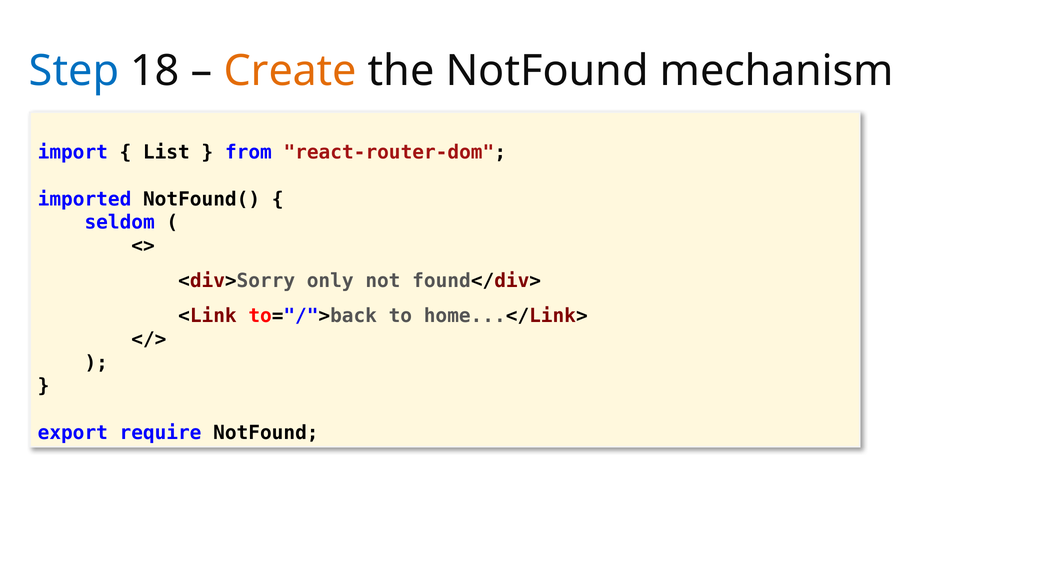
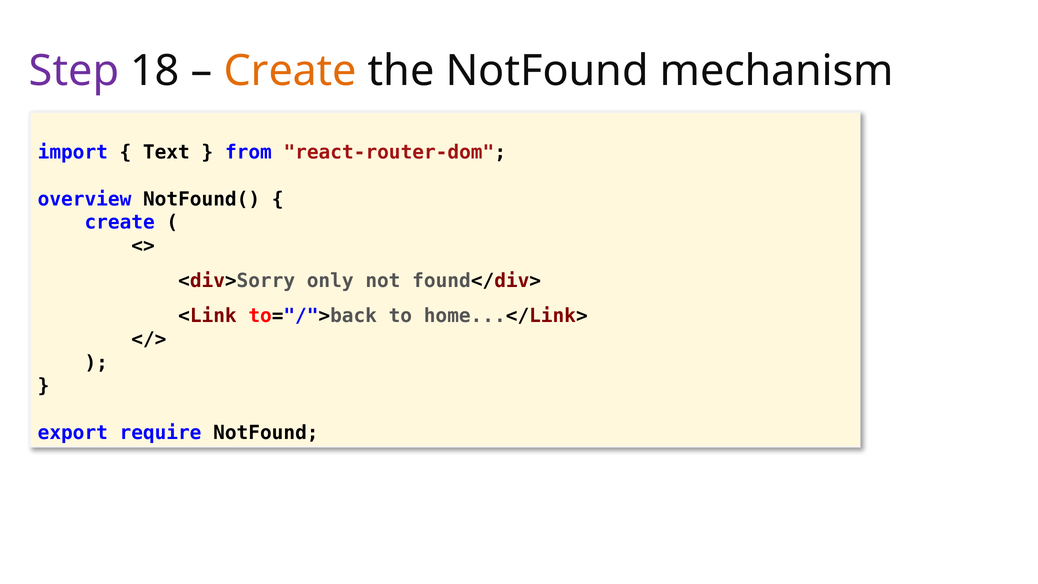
Step colour: blue -> purple (74, 71)
List: List -> Text (166, 152)
imported: imported -> overview (85, 199)
seldom: seldom -> create (120, 222)
